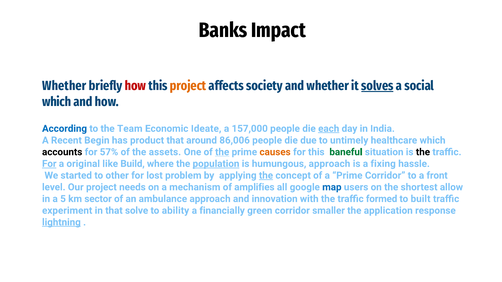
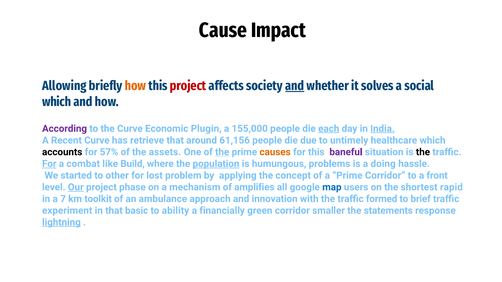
Banks: Banks -> Cause (223, 30)
Whether: Whether -> Allowing (64, 86)
how colour: red -> orange (135, 86)
project colour: orange -> red (188, 86)
and underline: none -> present (295, 86)
solves underline: present -> none (377, 86)
According colour: blue -> purple (65, 129)
the Team: Team -> Curve (130, 129)
Ideate: Ideate -> Plugin (206, 129)
157,000: 157,000 -> 155,000 (250, 129)
India underline: none -> present (382, 129)
Recent Begin: Begin -> Curve (97, 140)
product: product -> retrieve (147, 140)
86,006: 86,006 -> 61,156 (235, 140)
baneful colour: green -> purple (346, 152)
original: original -> combat (83, 164)
humungous approach: approach -> problems (329, 164)
fixing: fixing -> doing (383, 164)
the underline: present -> none (266, 176)
Our underline: none -> present (76, 187)
needs: needs -> phase (132, 187)
allow: allow -> rapid (451, 187)
5: 5 -> 7 (63, 199)
sector: sector -> toolkit (98, 199)
built: built -> brief (421, 199)
solve: solve -> basic (137, 211)
application: application -> statements (388, 211)
